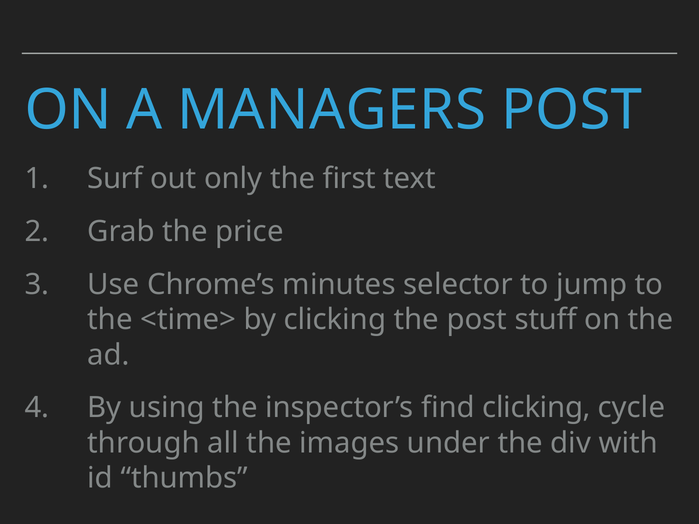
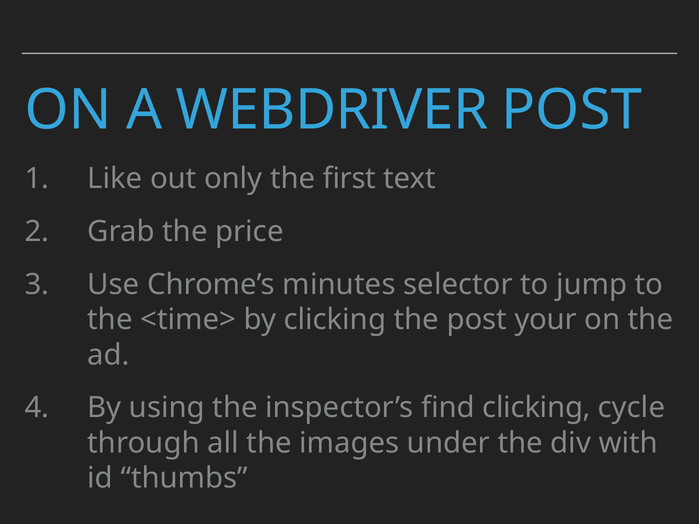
MANAGERS: MANAGERS -> WEBDRIVER (332, 110)
Surf: Surf -> Like (115, 179)
stuff: stuff -> your (546, 320)
